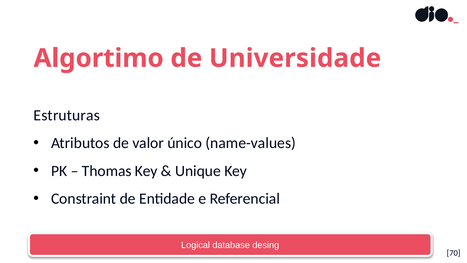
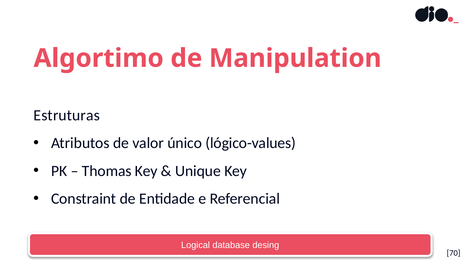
Universidade: Universidade -> Manipulation (295, 58)
name-values: name-values -> lógico-values (251, 143)
